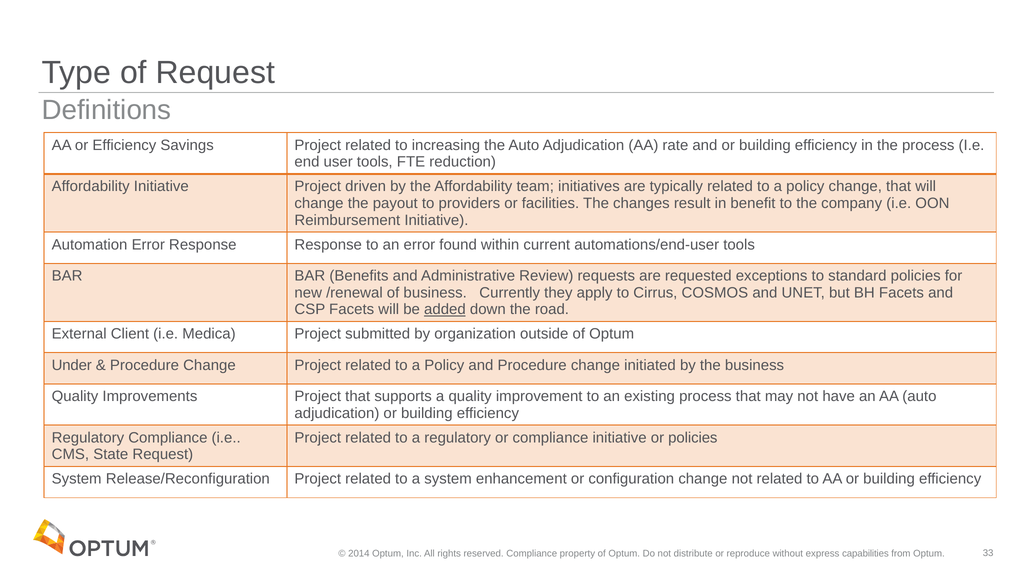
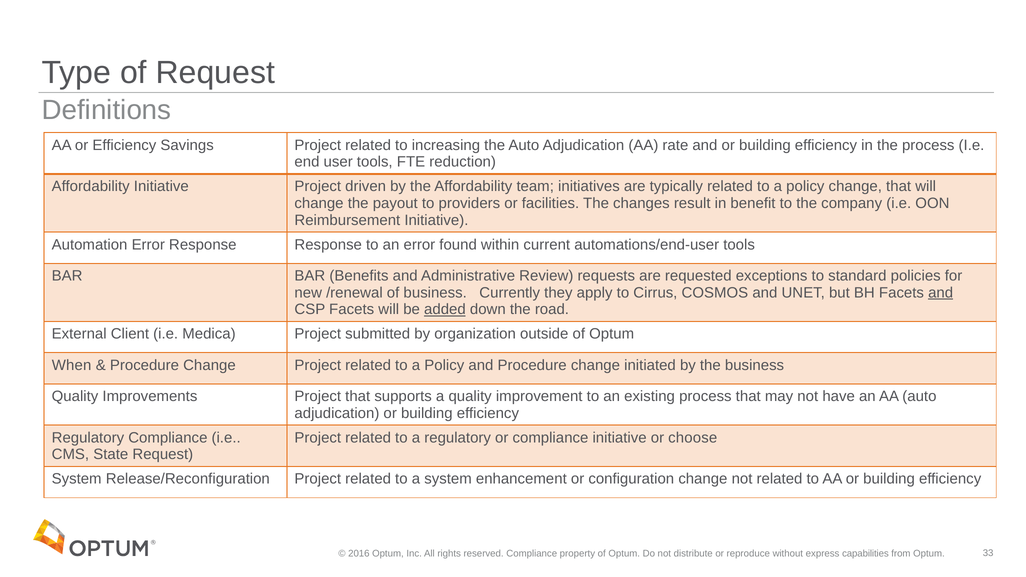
and underline: none -> present (941, 293)
Under: Under -> When (72, 365)
or policies: policies -> choose (693, 438)
2014: 2014 -> 2016 (359, 554)
